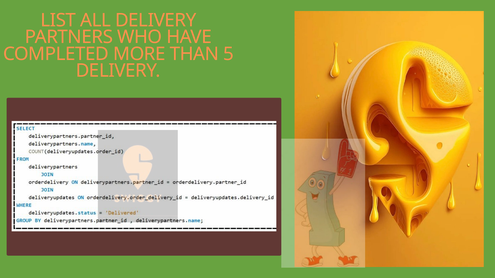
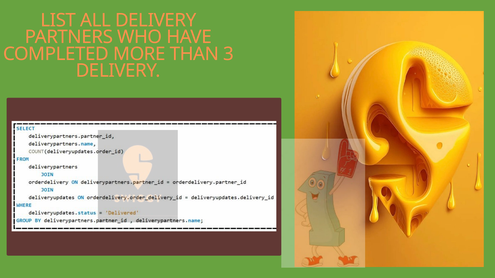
5: 5 -> 3 (228, 54)
